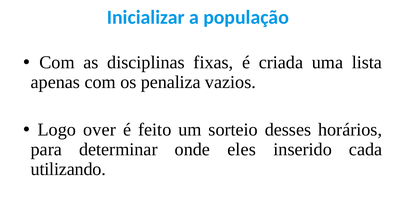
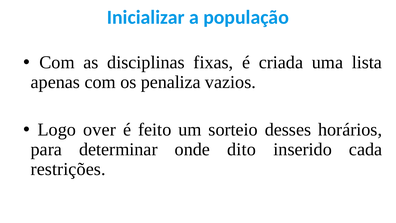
eles: eles -> dito (242, 149)
utilizando: utilizando -> restrições (68, 169)
